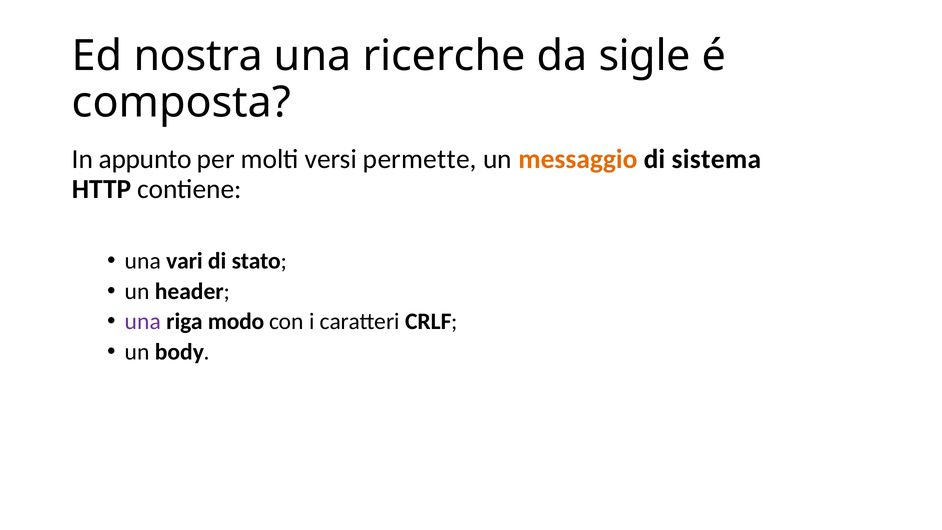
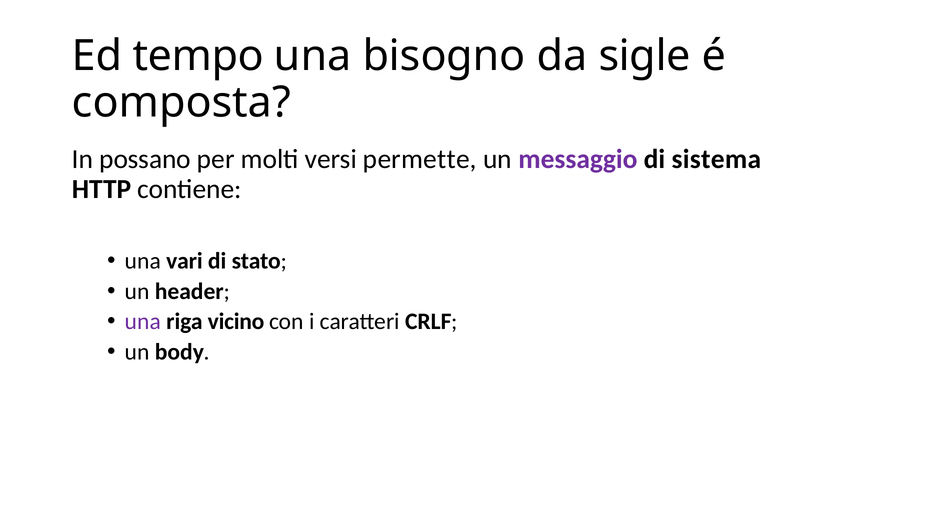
nostra: nostra -> tempo (198, 56)
ricerche: ricerche -> bisogno (444, 56)
appunto: appunto -> possano (145, 159)
messaggio colour: orange -> purple (578, 159)
modo: modo -> vicino (236, 322)
